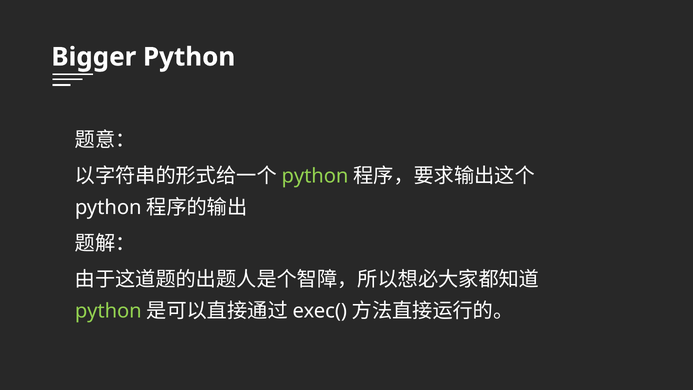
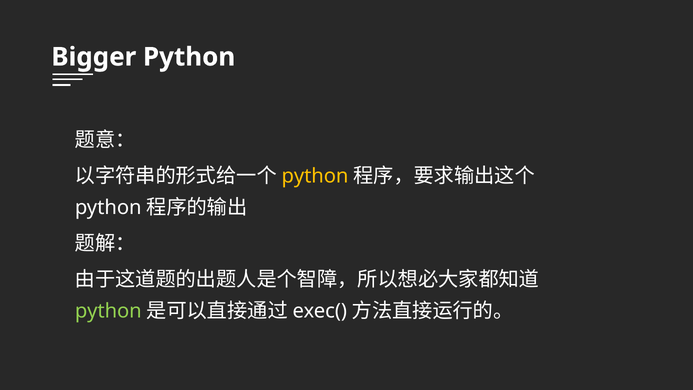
python colour: light green -> yellow (315, 176)
